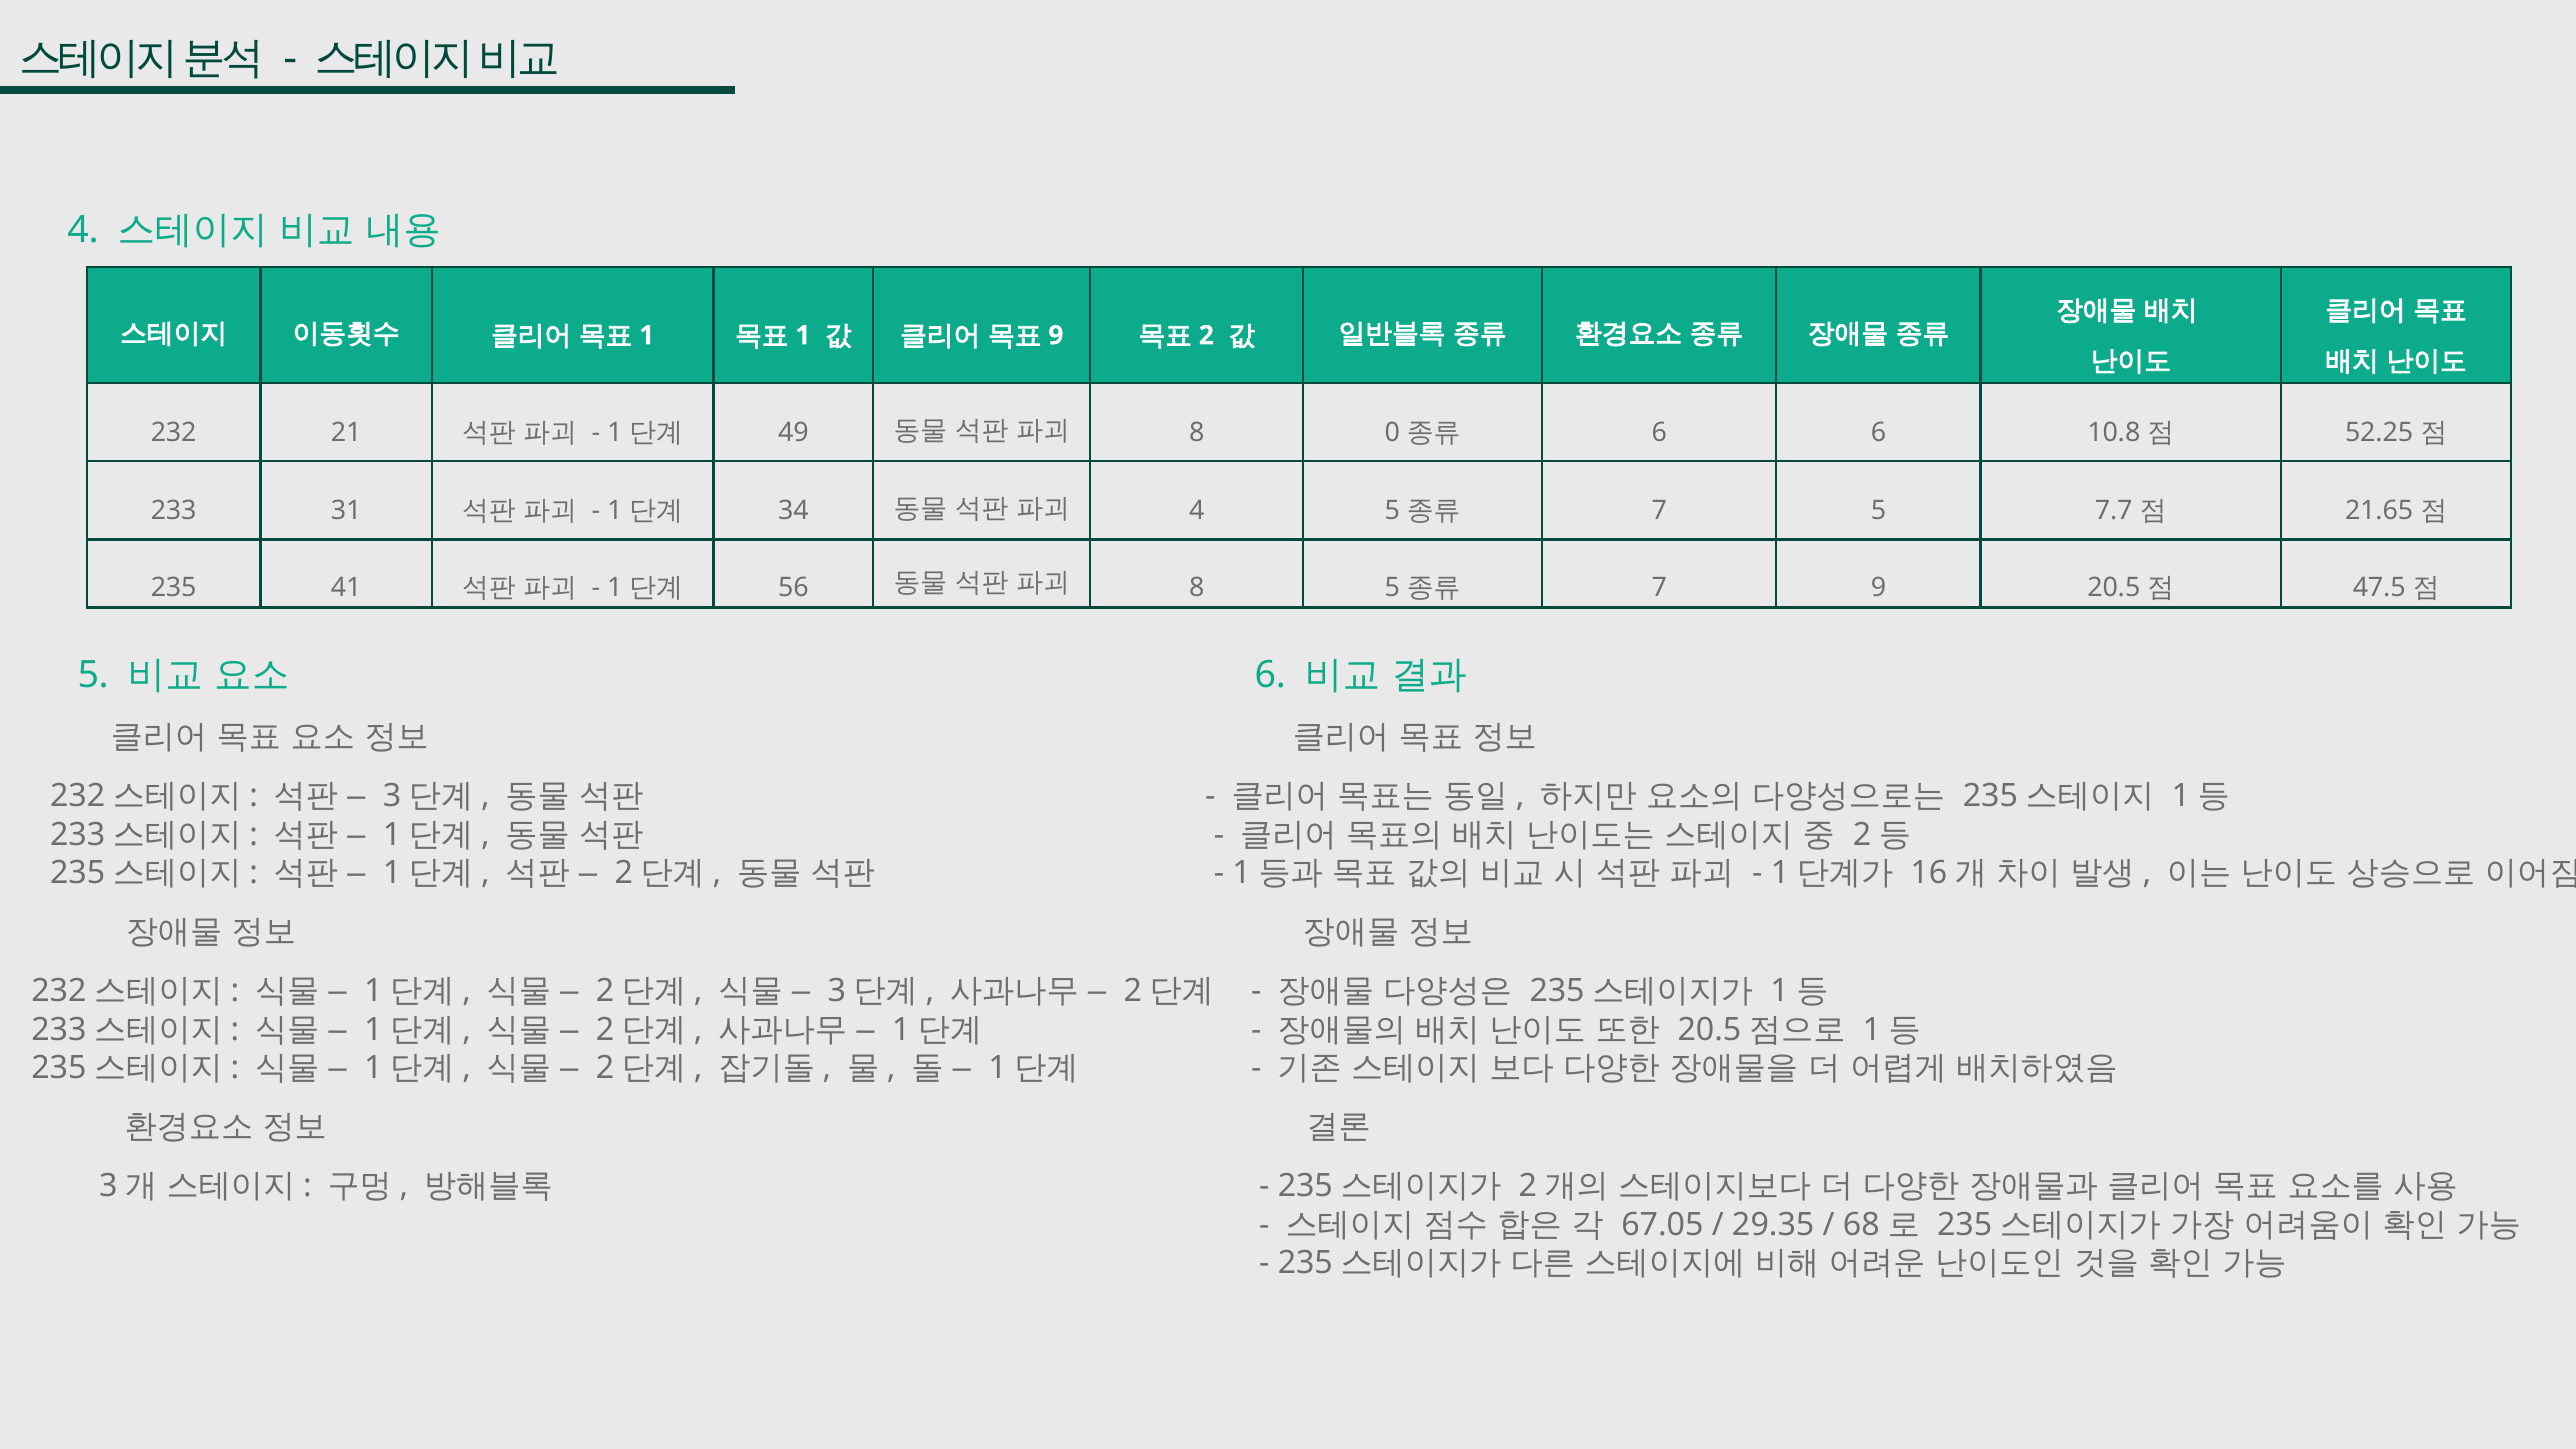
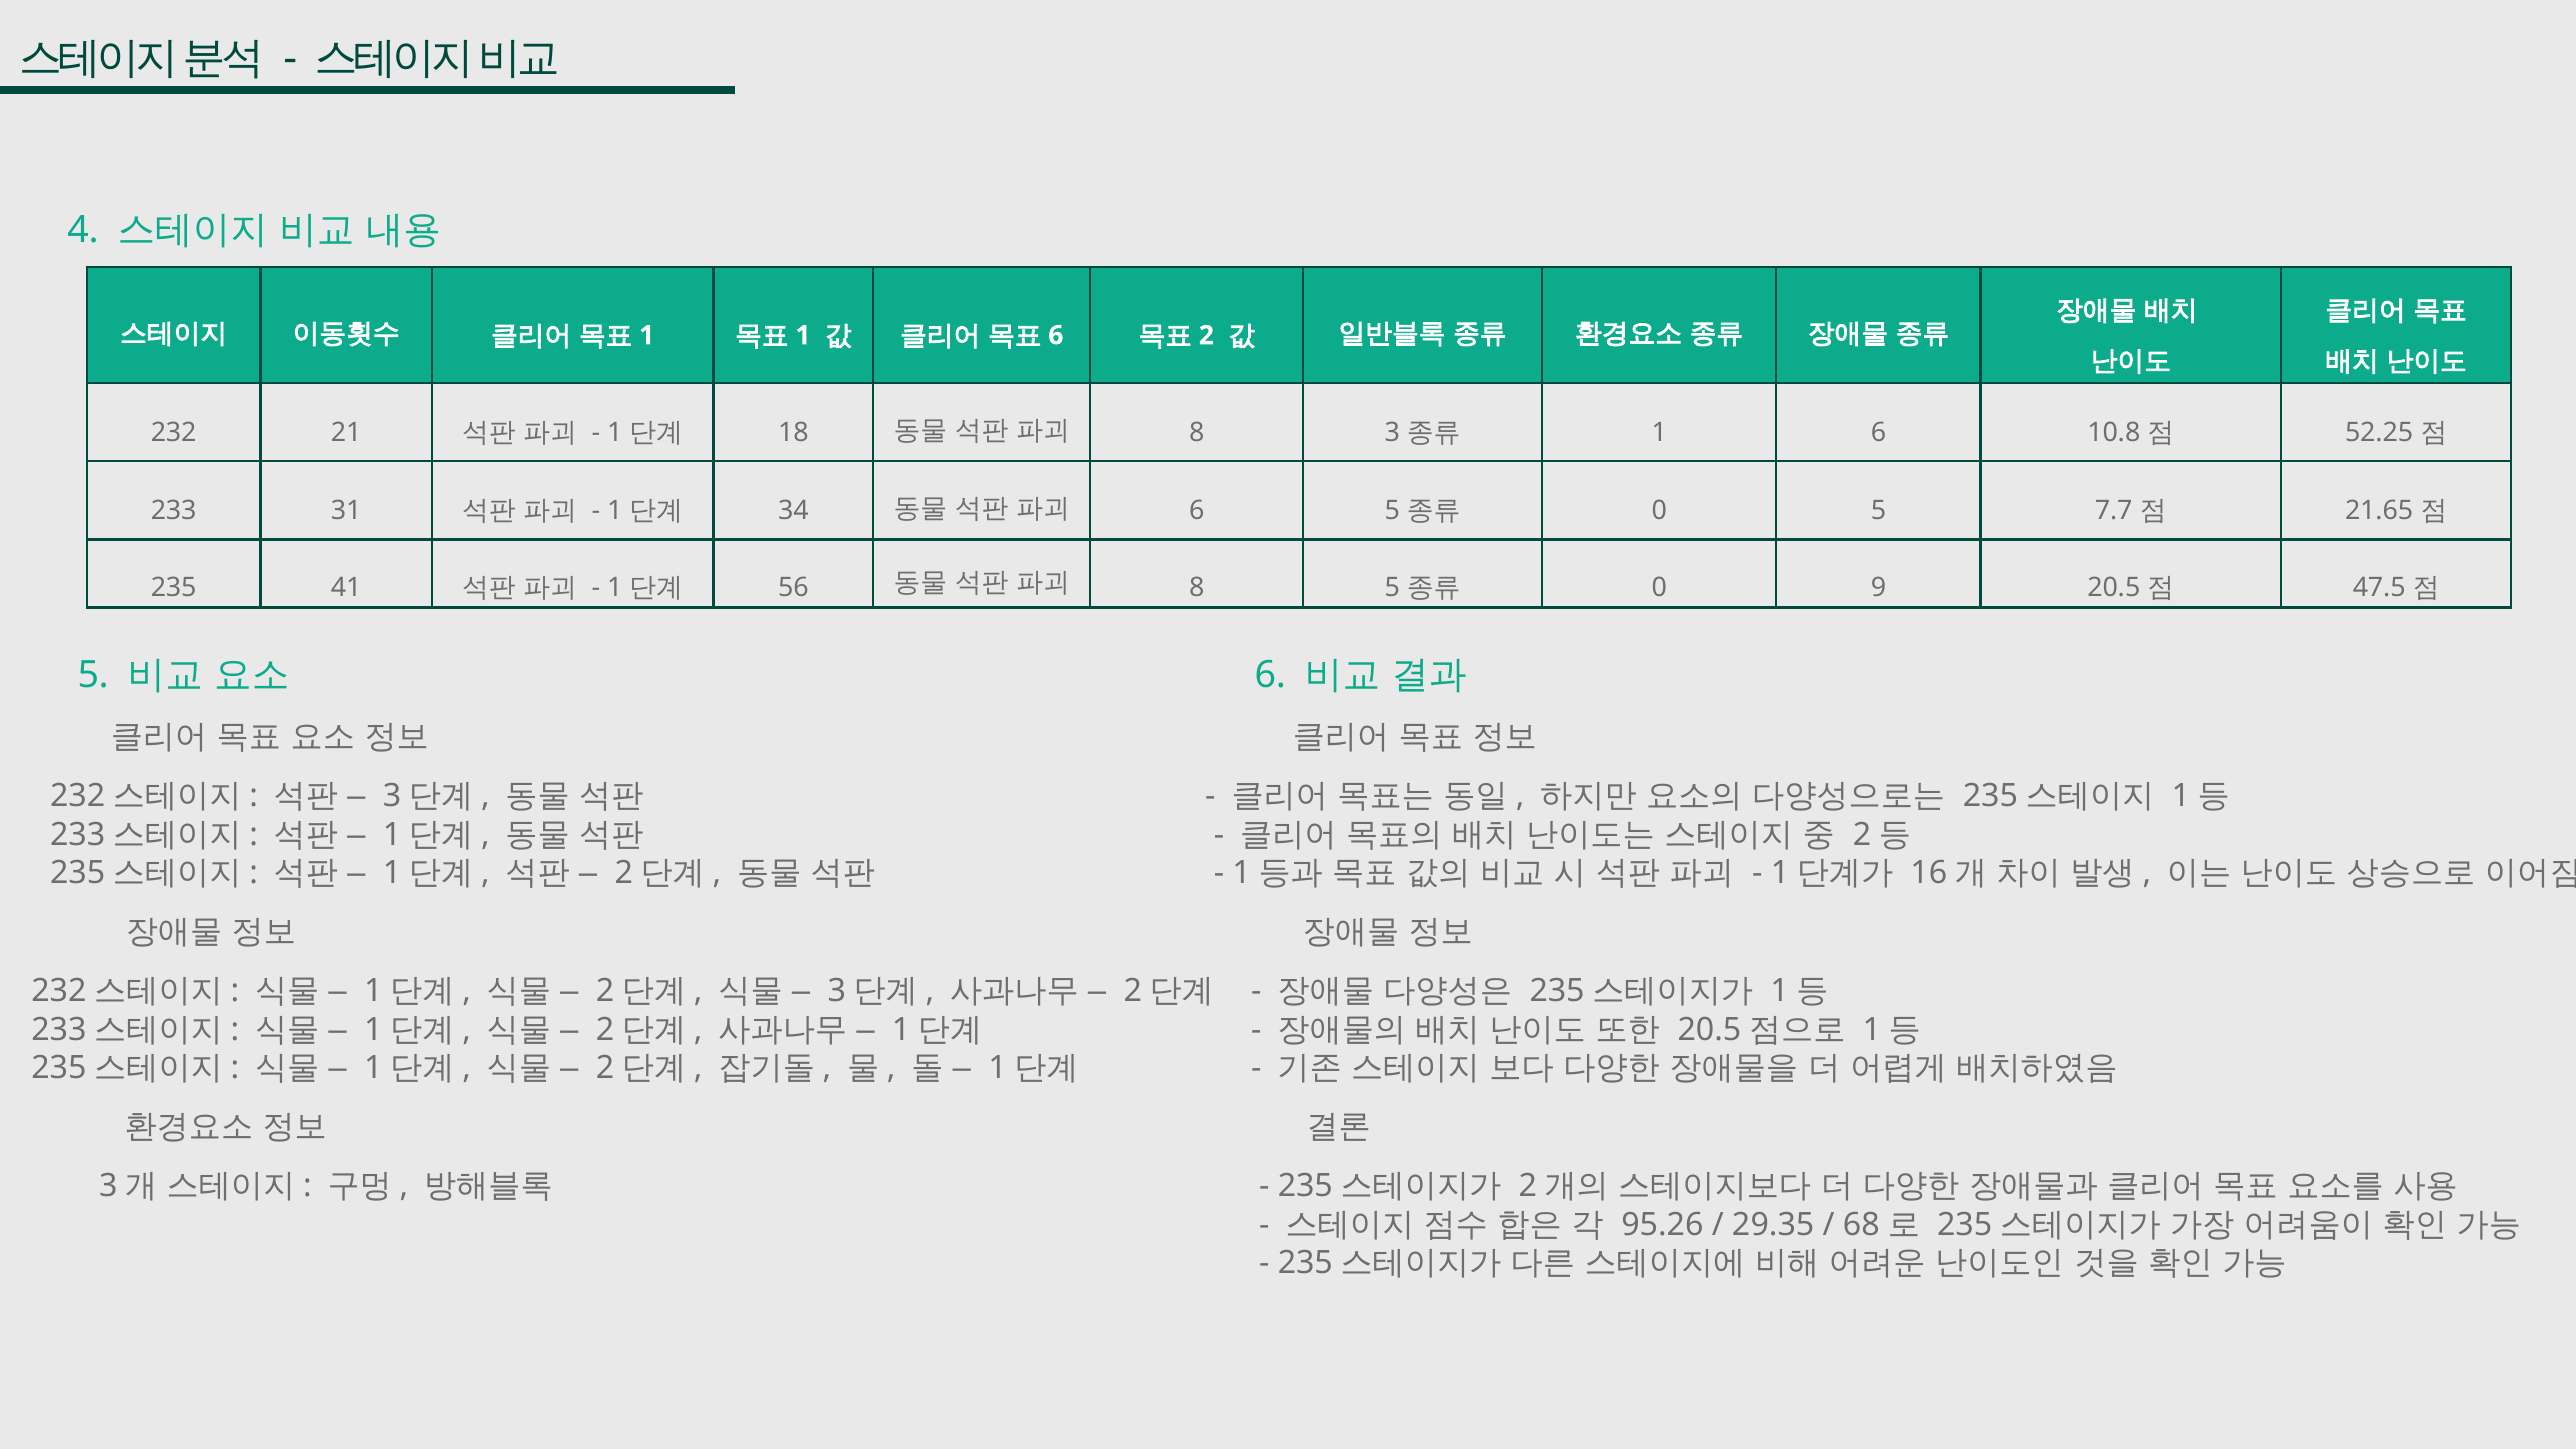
9: 9 -> 6 (1056, 335)
49: 49 -> 18 (793, 433)
0: 0 -> 3 (1392, 433)
6: 6 -> 1 (1659, 433)
4: 4 -> 6 (1197, 511)
7: 7 -> 0 (1659, 511)
7: 7 -> 0 (1659, 587)
67.05: 67.05 -> 95.26 (1662, 1225)
